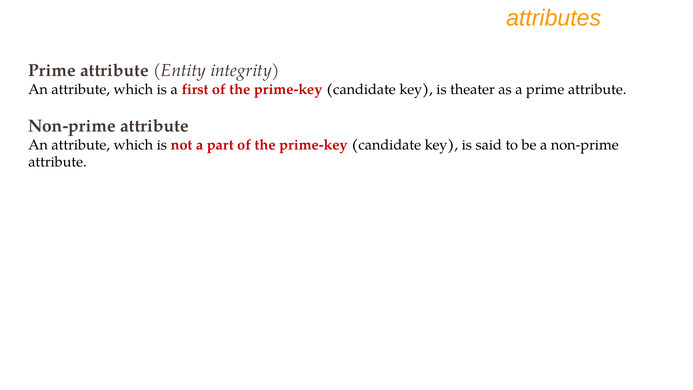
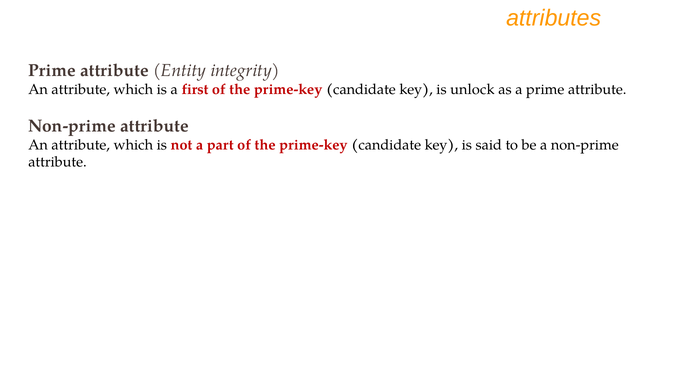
theater: theater -> unlock (472, 89)
